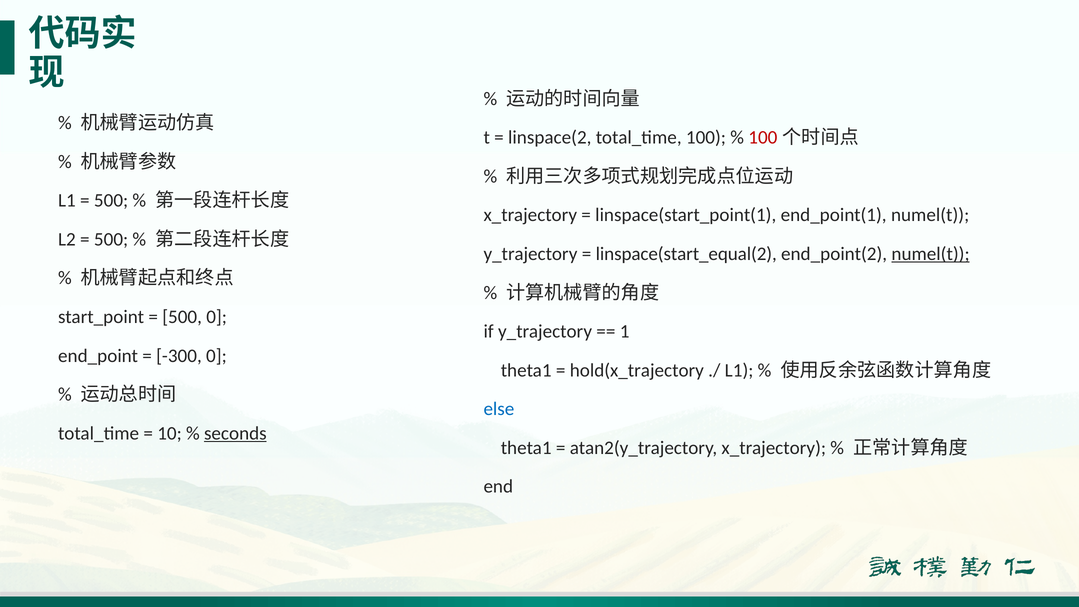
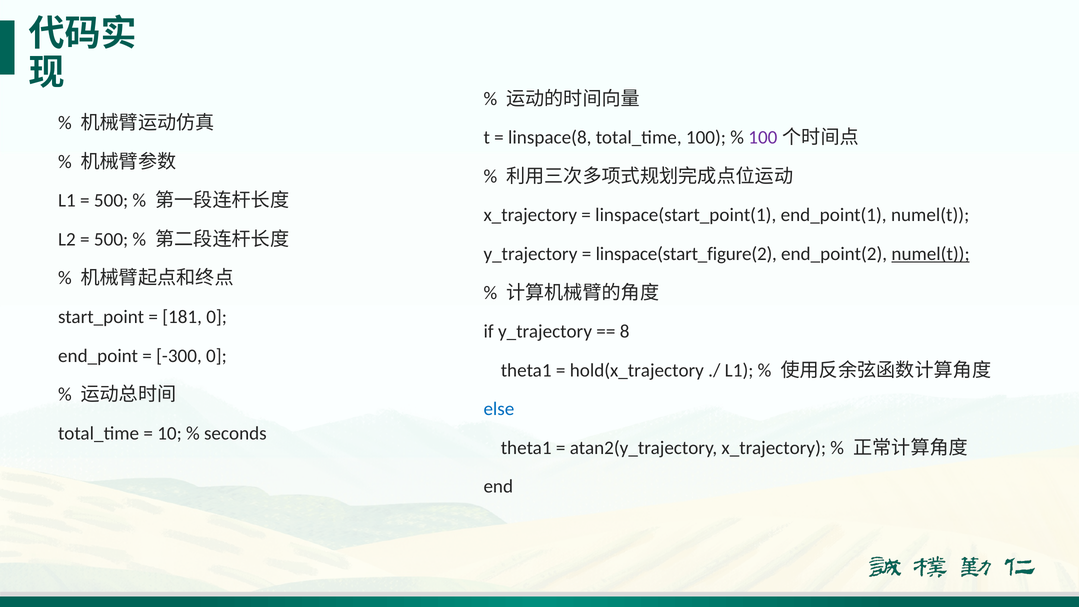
linspace(2: linspace(2 -> linspace(8 (550, 138)
100 colour: red -> purple (763, 138)
linspace(start_equal(2: linspace(start_equal(2 -> linspace(start_figure(2 (686, 254)
500: 500 -> 181 (182, 317)
1: 1 -> 8 (625, 331)
seconds underline: present -> none (235, 433)
